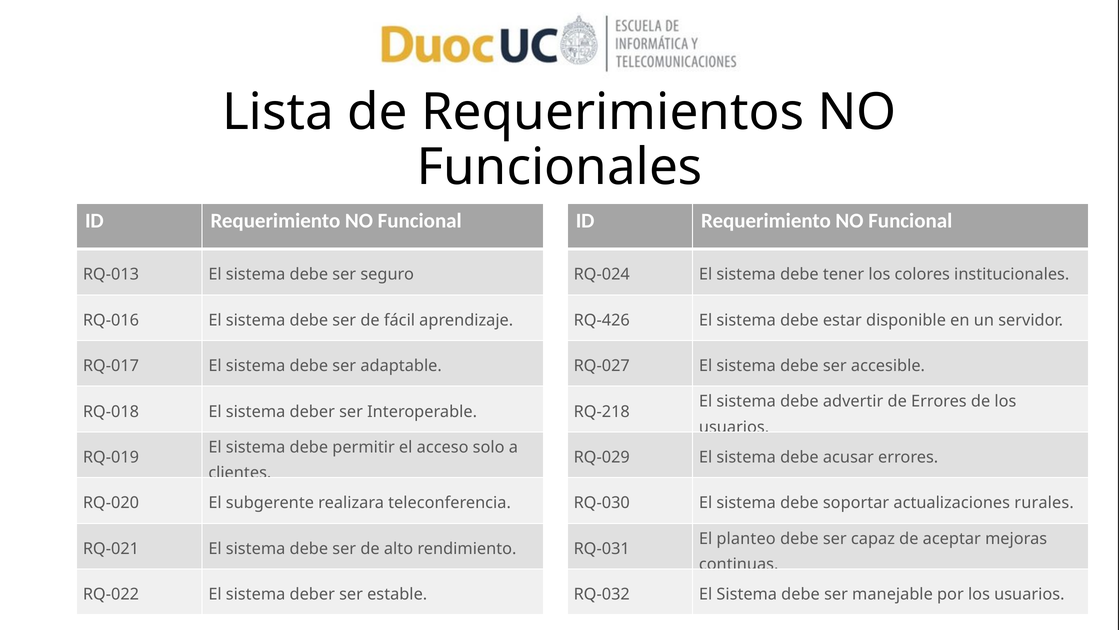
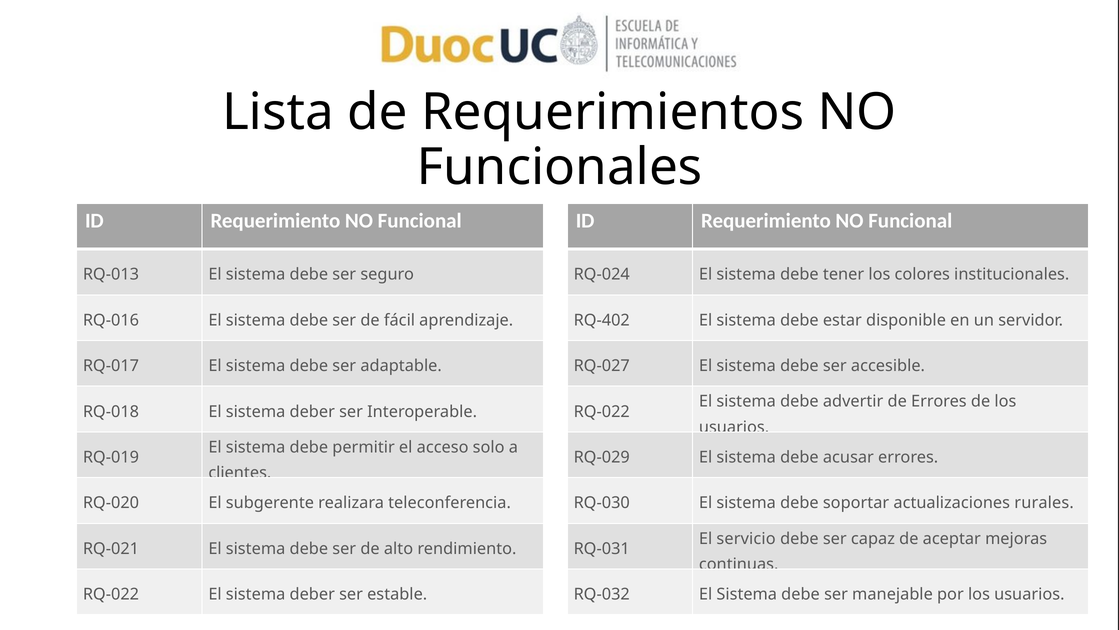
RQ-426: RQ-426 -> RQ-402 (602, 320)
RQ-218: RQ-218 -> RQ-022 (602, 411)
planteo: planteo -> servicio (746, 538)
